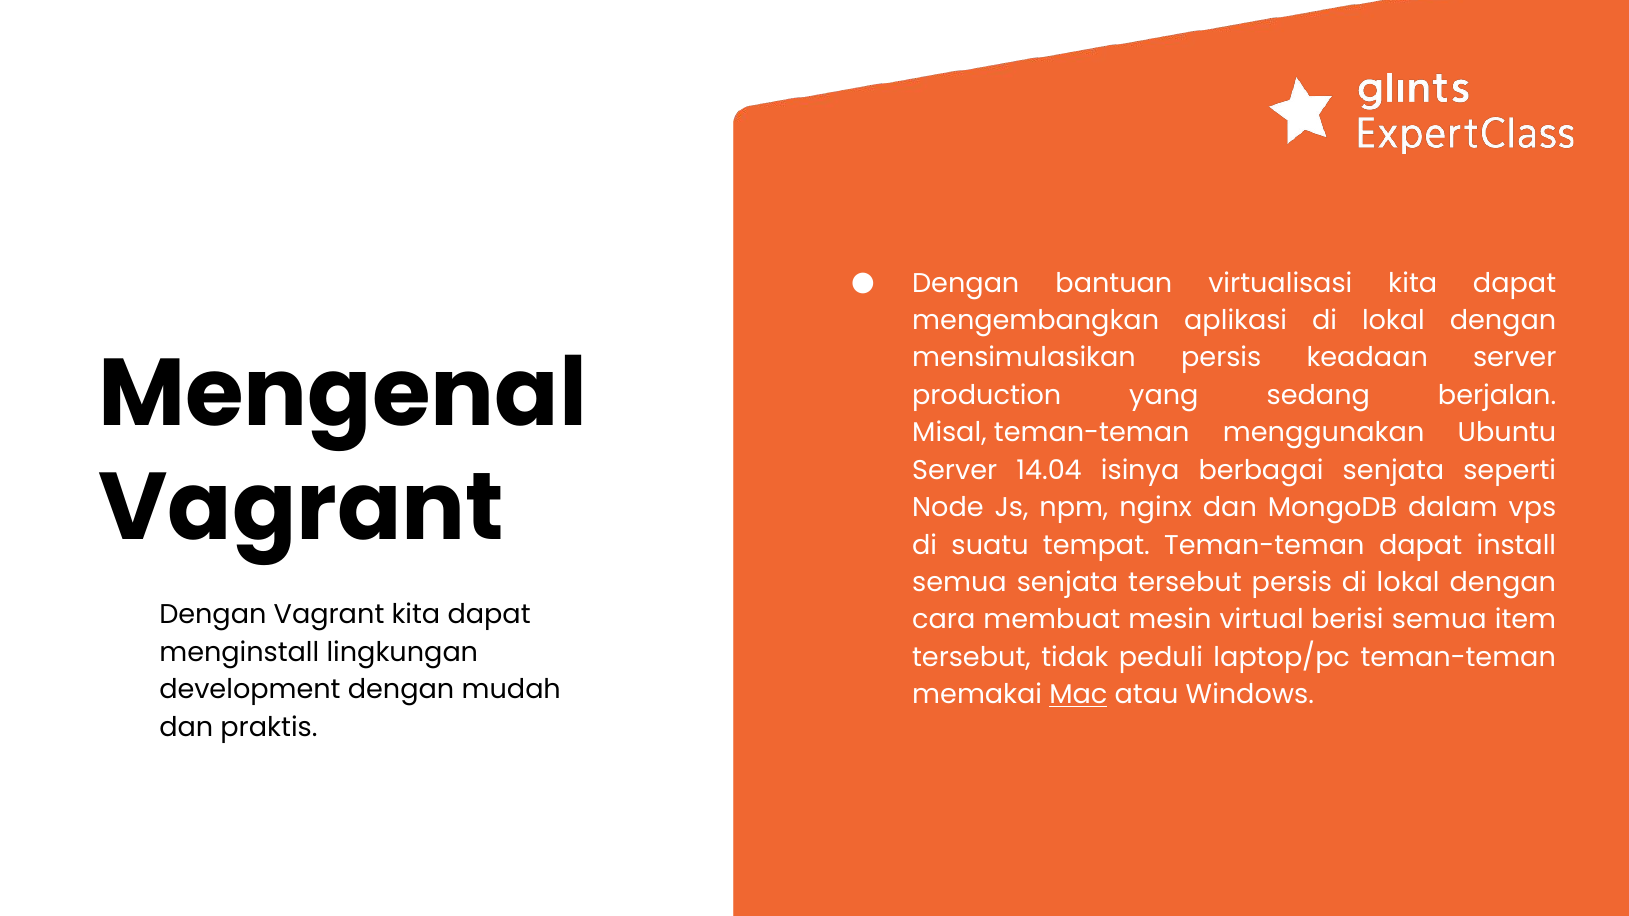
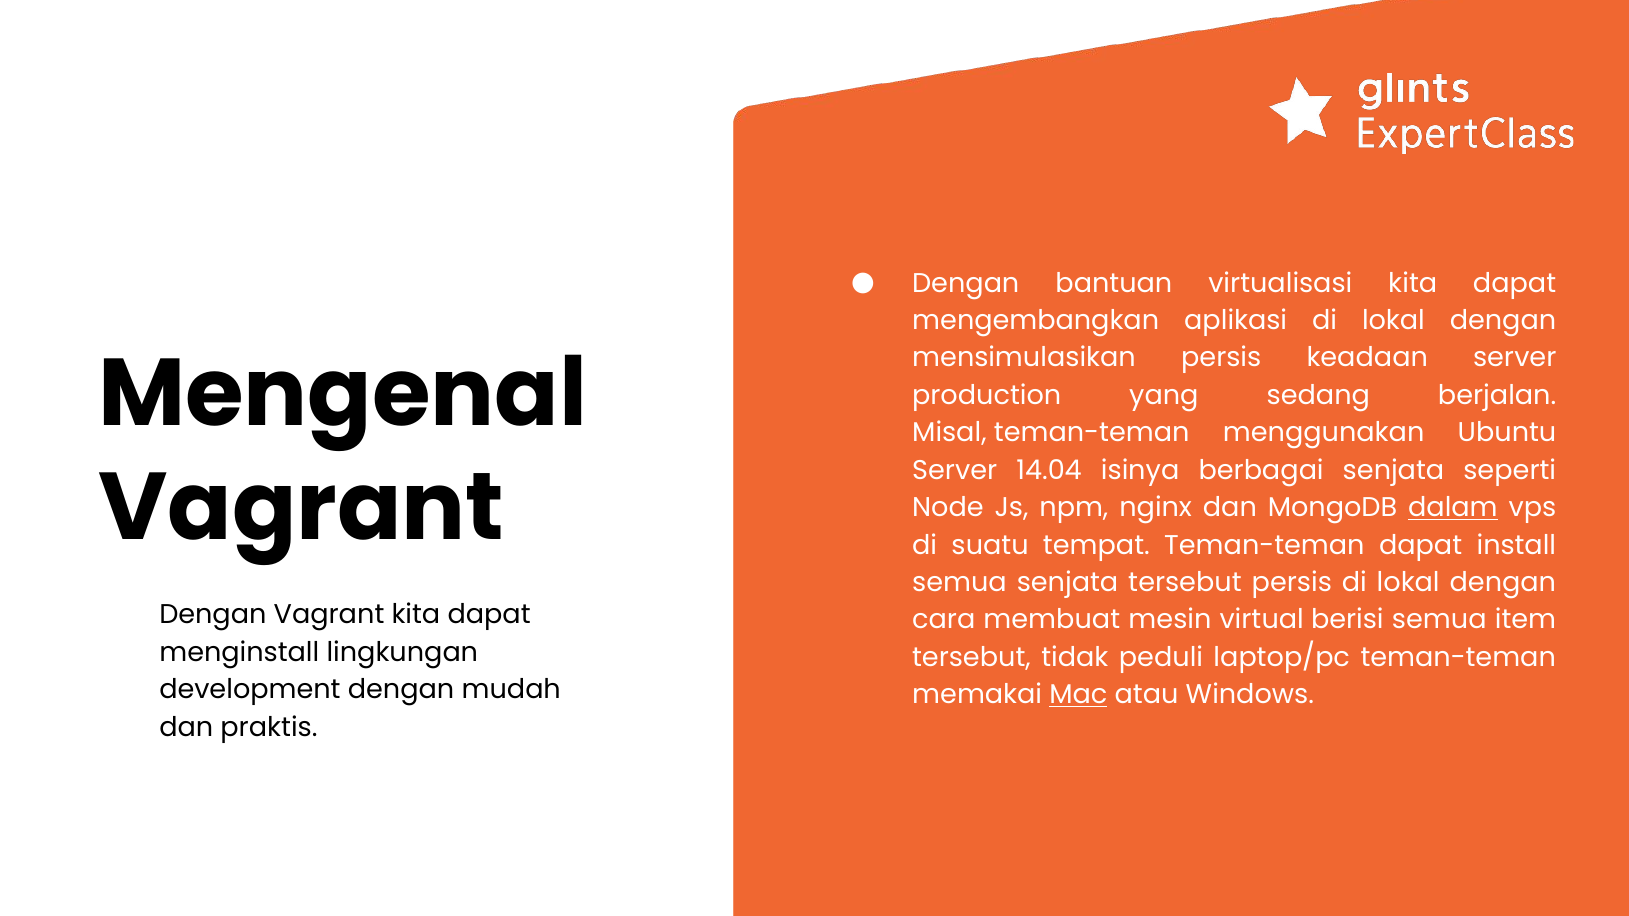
dalam underline: none -> present (1453, 508)
